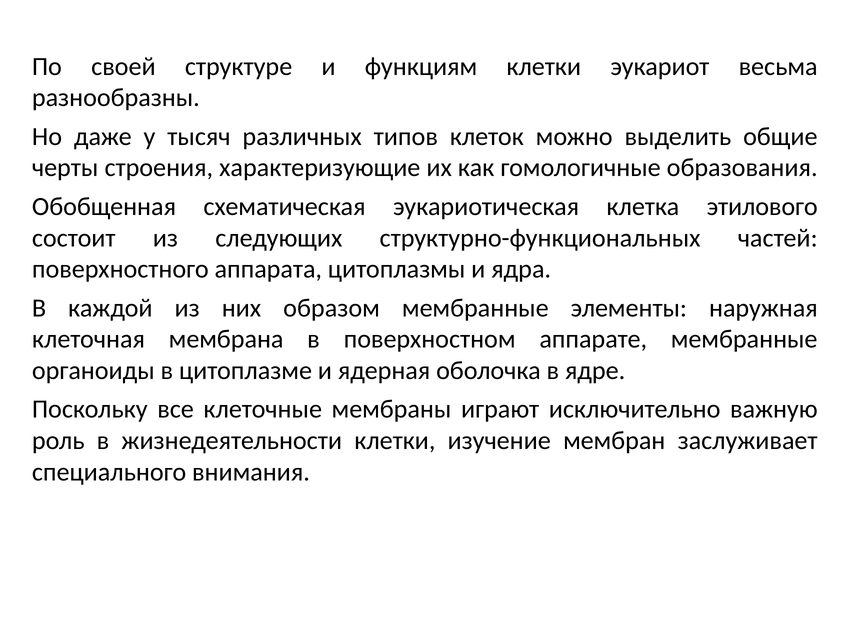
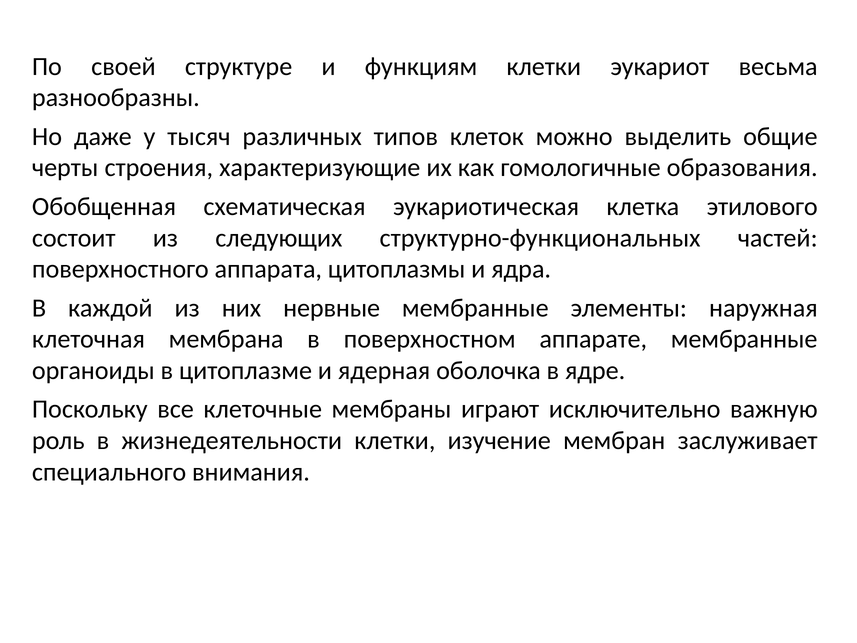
образом: образом -> нервные (332, 308)
